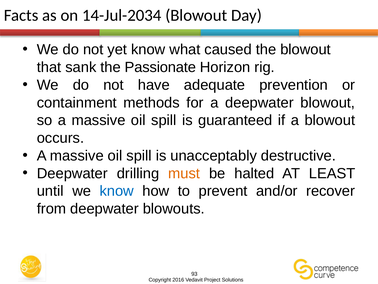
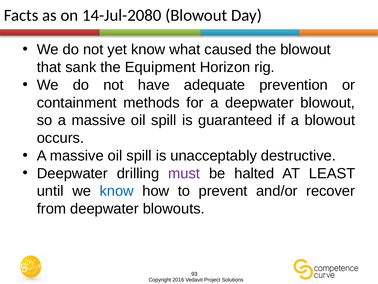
14-Jul-2034: 14-Jul-2034 -> 14-Jul-2080 (122, 15)
Passionate: Passionate -> Equipment (160, 67)
must colour: orange -> purple (184, 173)
